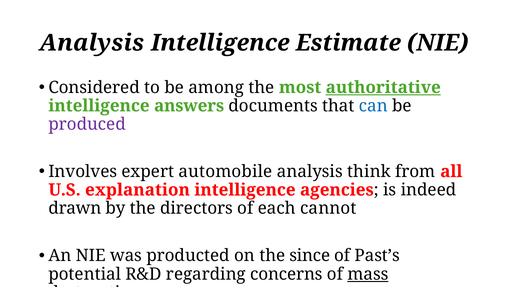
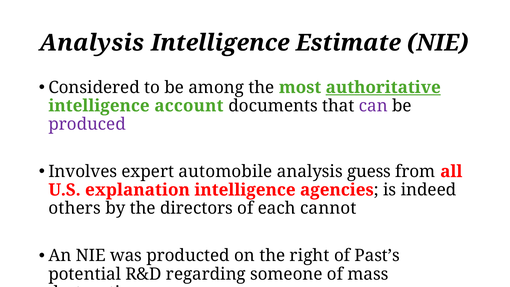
answers: answers -> account (189, 106)
can colour: blue -> purple (373, 106)
think: think -> guess (369, 171)
drawn: drawn -> others (75, 208)
since: since -> right (310, 256)
concerns: concerns -> someone (286, 274)
mass underline: present -> none (368, 274)
